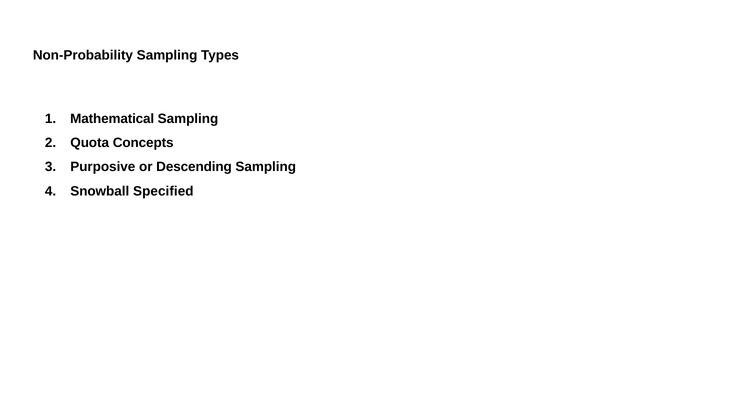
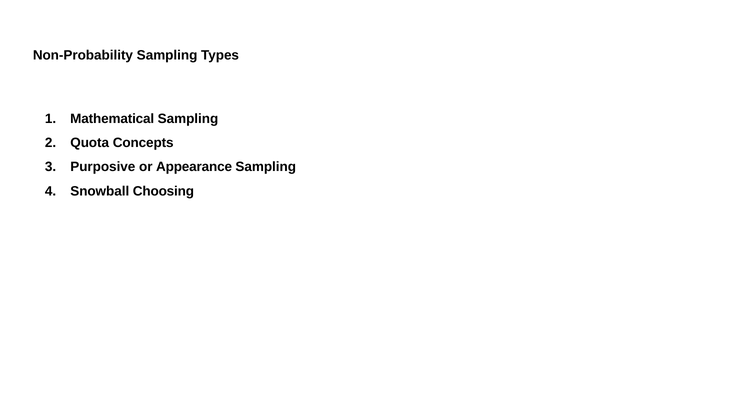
Descending: Descending -> Appearance (194, 167)
Specified: Specified -> Choosing (163, 191)
